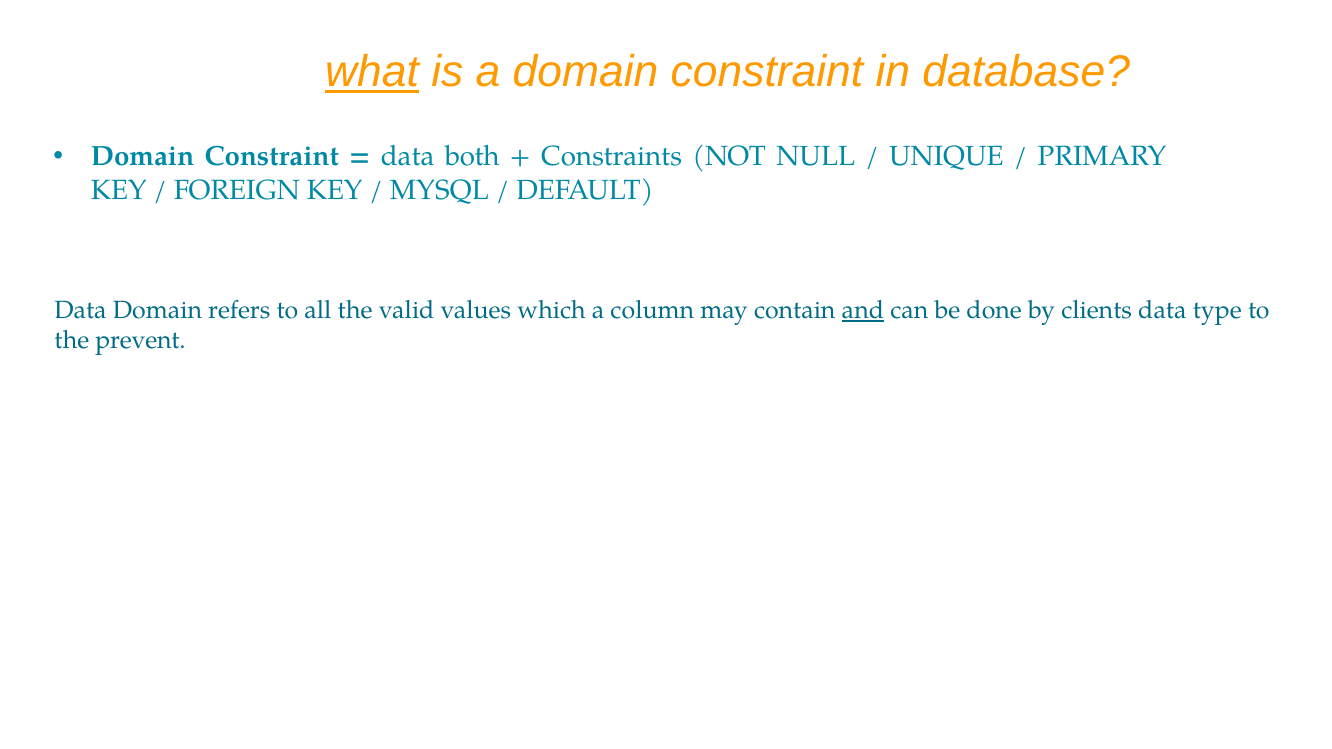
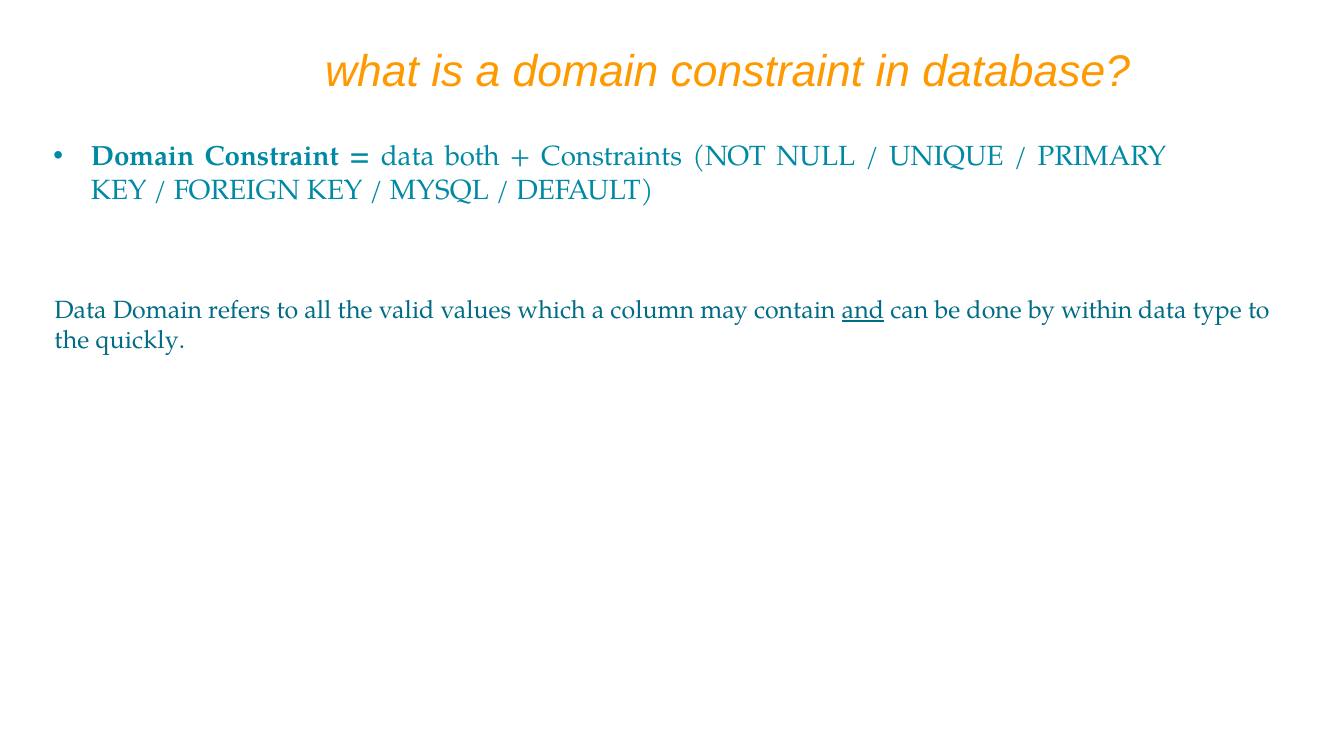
what underline: present -> none (372, 72)
clients: clients -> within (1097, 310)
prevent: prevent -> quickly (140, 340)
